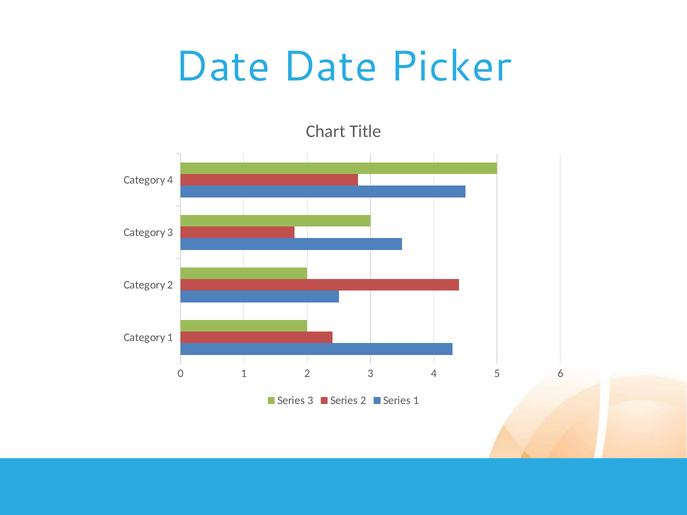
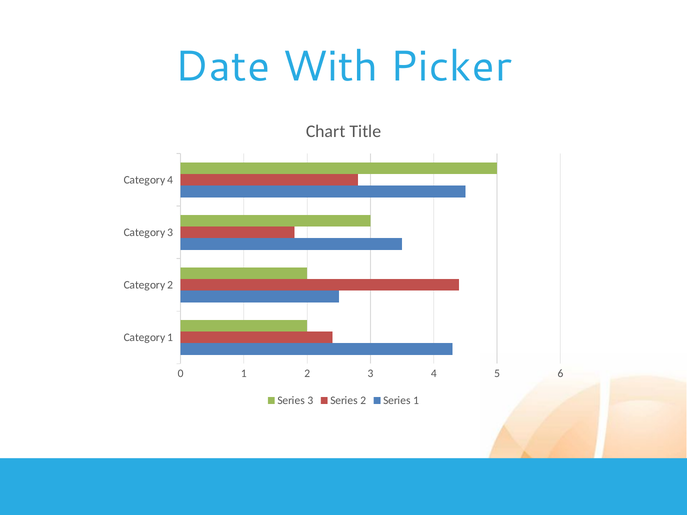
Date Date: Date -> With (330, 67)
